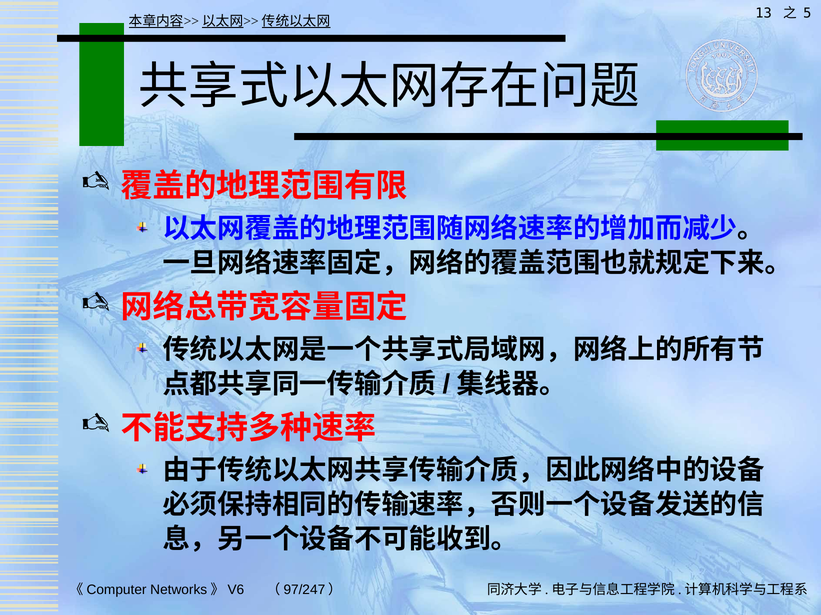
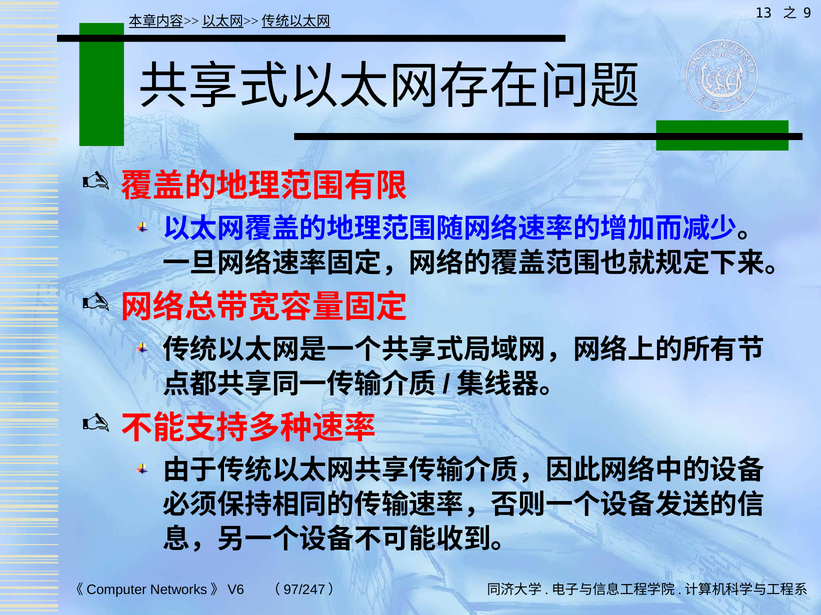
5: 5 -> 9 (807, 13)
